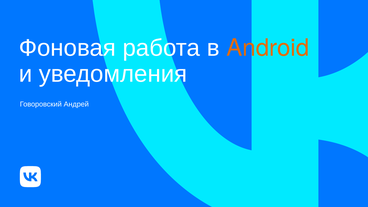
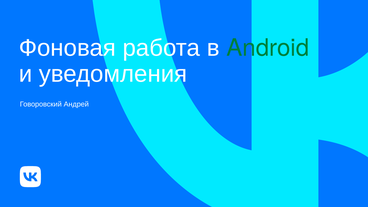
Android colour: orange -> green (268, 48)
